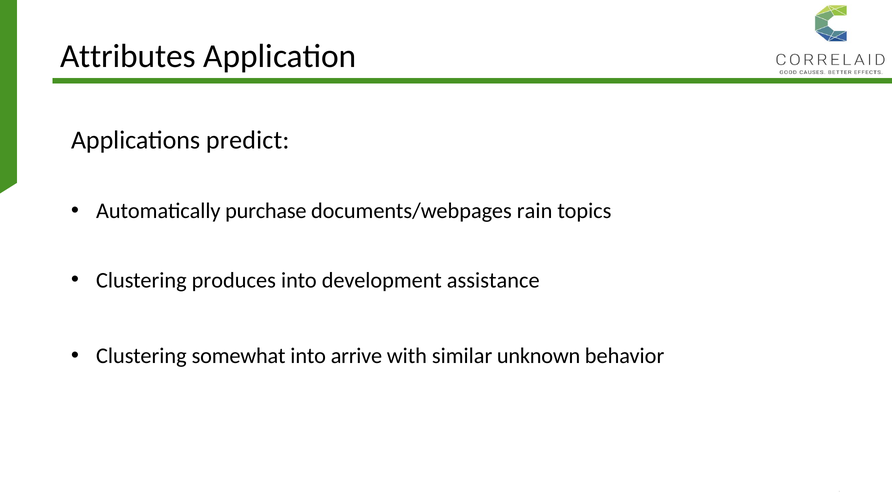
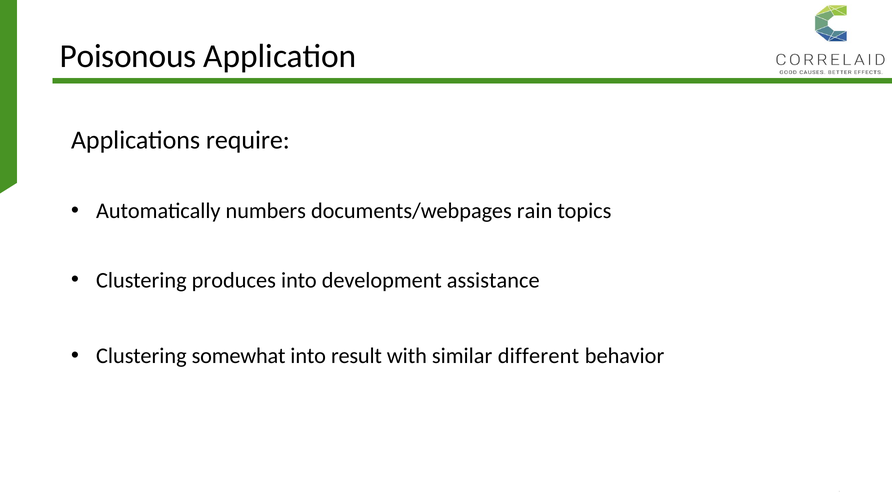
Attributes: Attributes -> Poisonous (128, 56)
predict: predict -> require (248, 140)
purchase: purchase -> numbers (266, 211)
arrive: arrive -> result (356, 356)
unknown: unknown -> different (538, 356)
